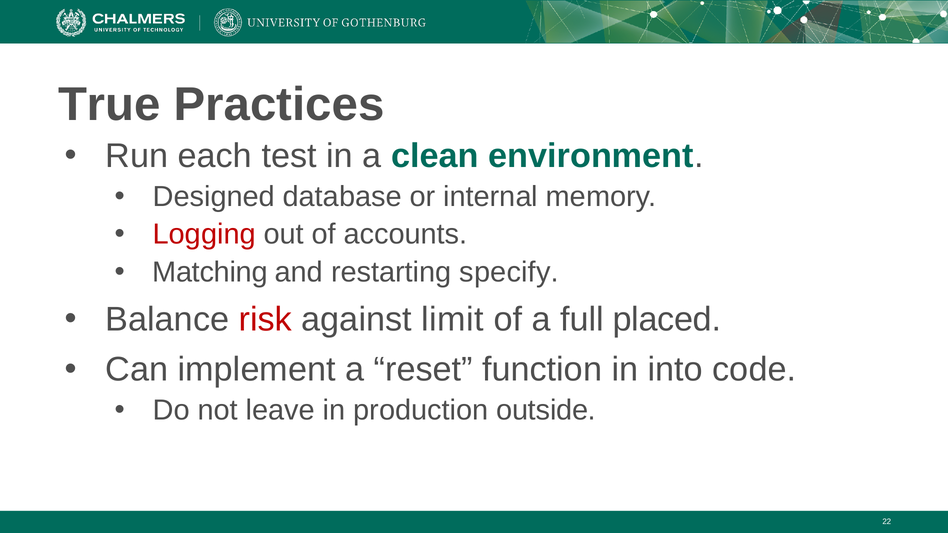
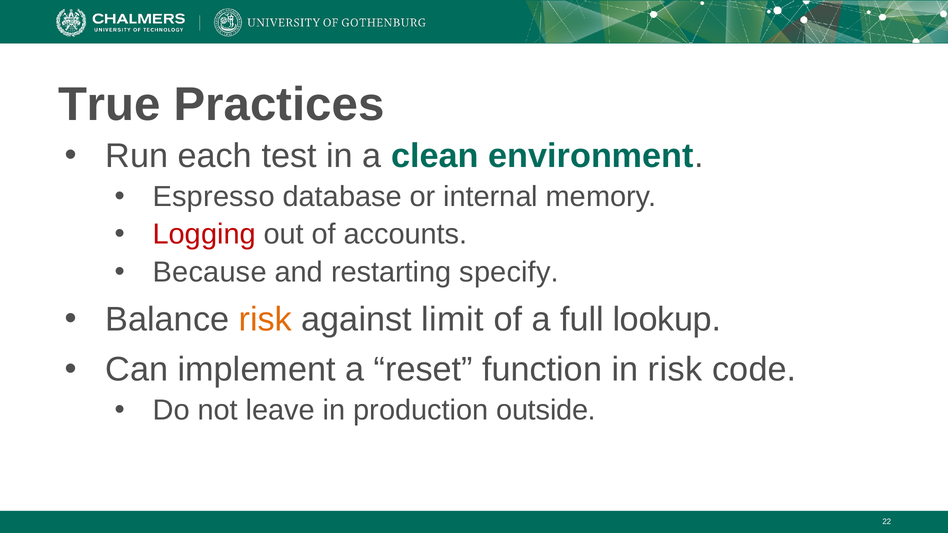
Designed: Designed -> Espresso (214, 197)
Matching: Matching -> Because (210, 272)
risk colour: red -> orange (265, 320)
placed: placed -> lookup (667, 320)
in into: into -> risk (675, 370)
